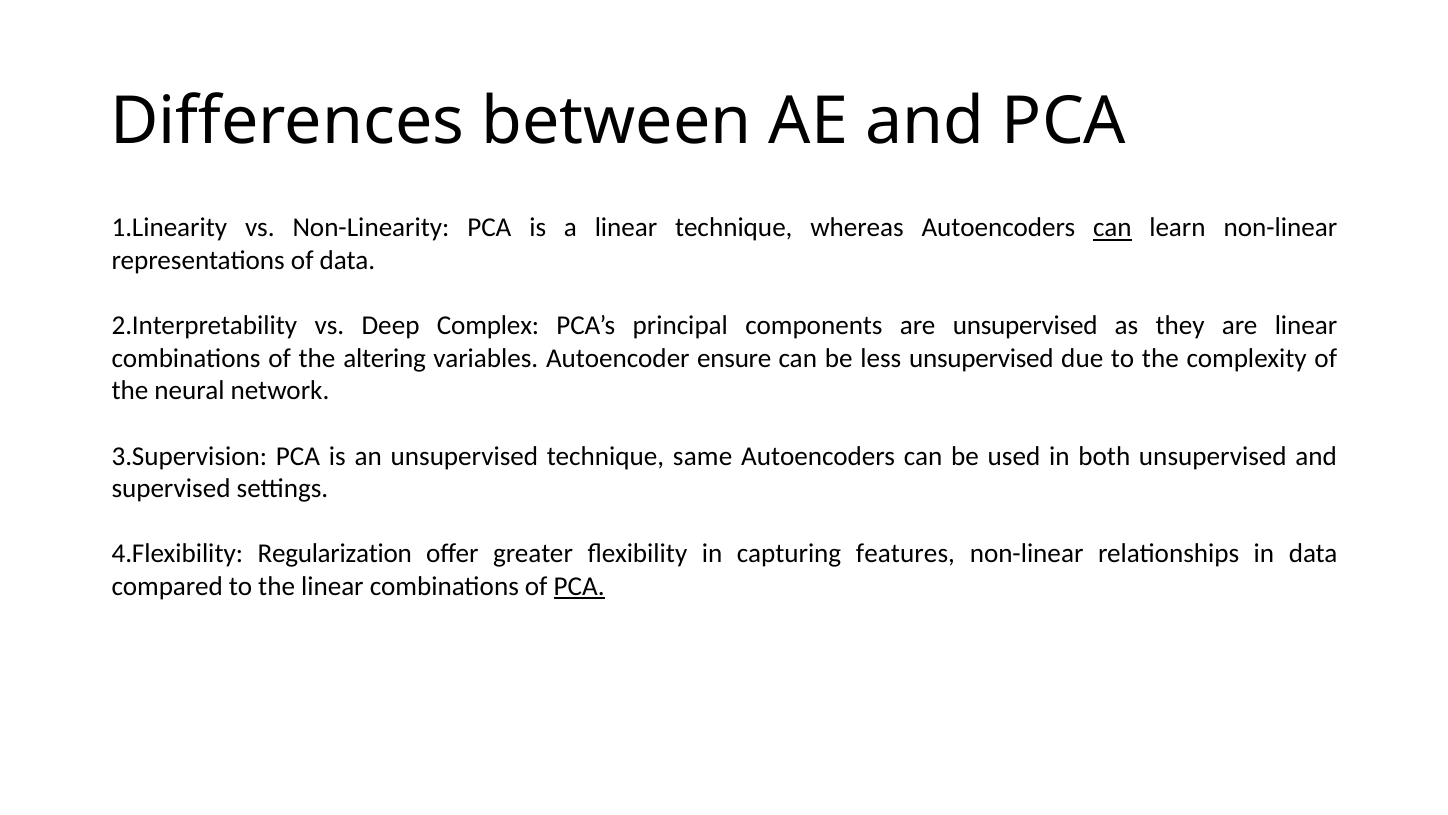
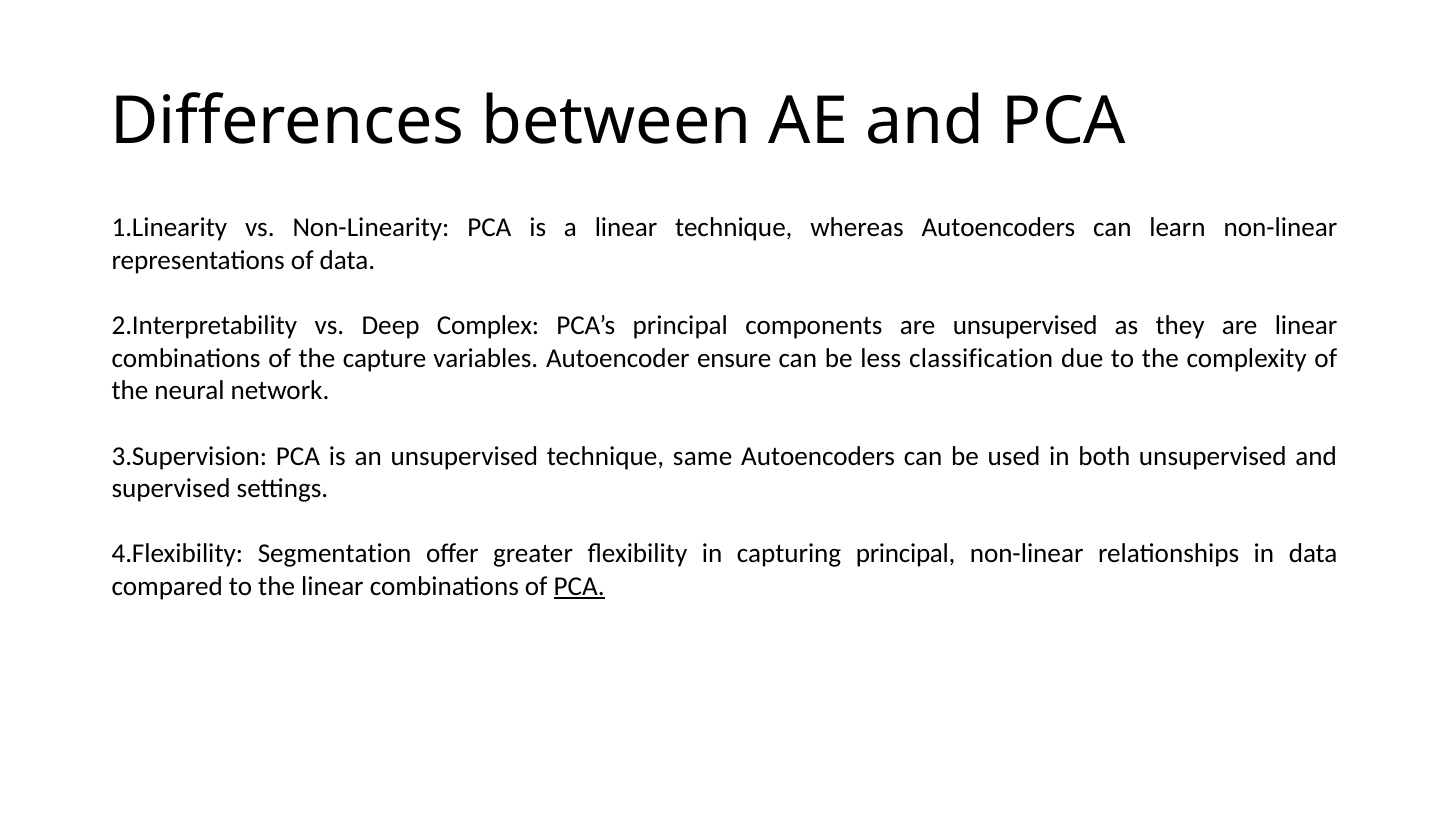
can underline: present -> none (1112, 228)
altering: altering -> capture (385, 358)
less unsupervised: unsupervised -> classification (981, 358)
Regularization: Regularization -> Segmentation (335, 554)
capturing features: features -> principal (906, 554)
